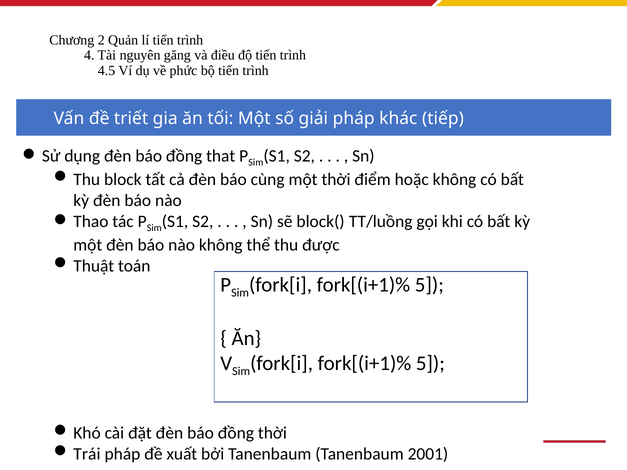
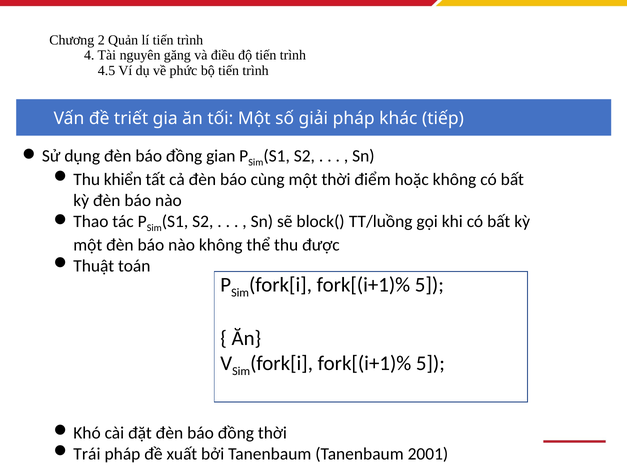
that: that -> gian (221, 156)
block: block -> khiển (123, 180)
